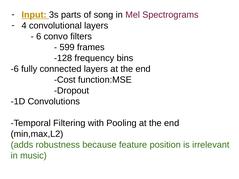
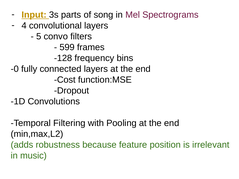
6: 6 -> 5 (39, 36)
-6: -6 -> -0 (15, 69)
